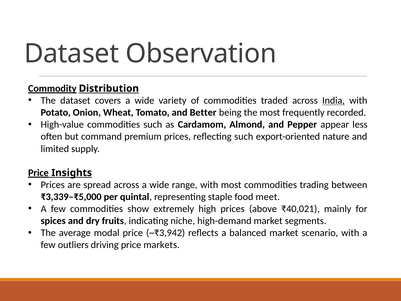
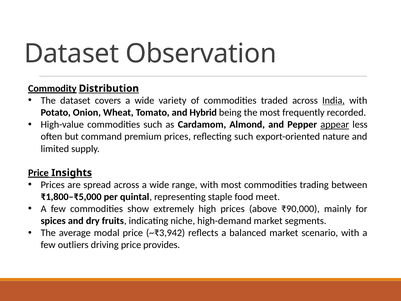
Better: Better -> Hybrid (203, 112)
appear underline: none -> present (335, 125)
₹3,339–₹5,000: ₹3,339–₹5,000 -> ₹1,800–₹5,000 (71, 197)
₹40,021: ₹40,021 -> ₹90,000 (300, 209)
markets: markets -> provides (162, 245)
